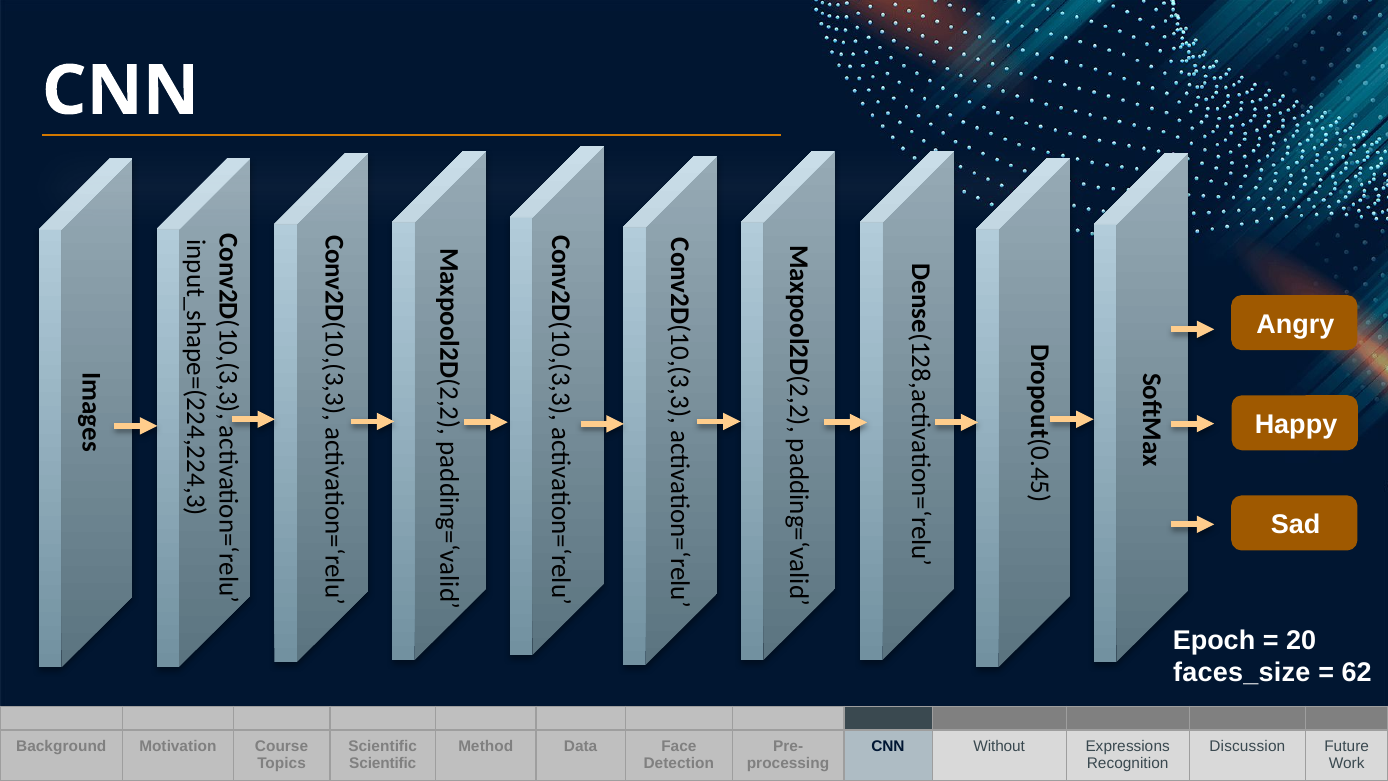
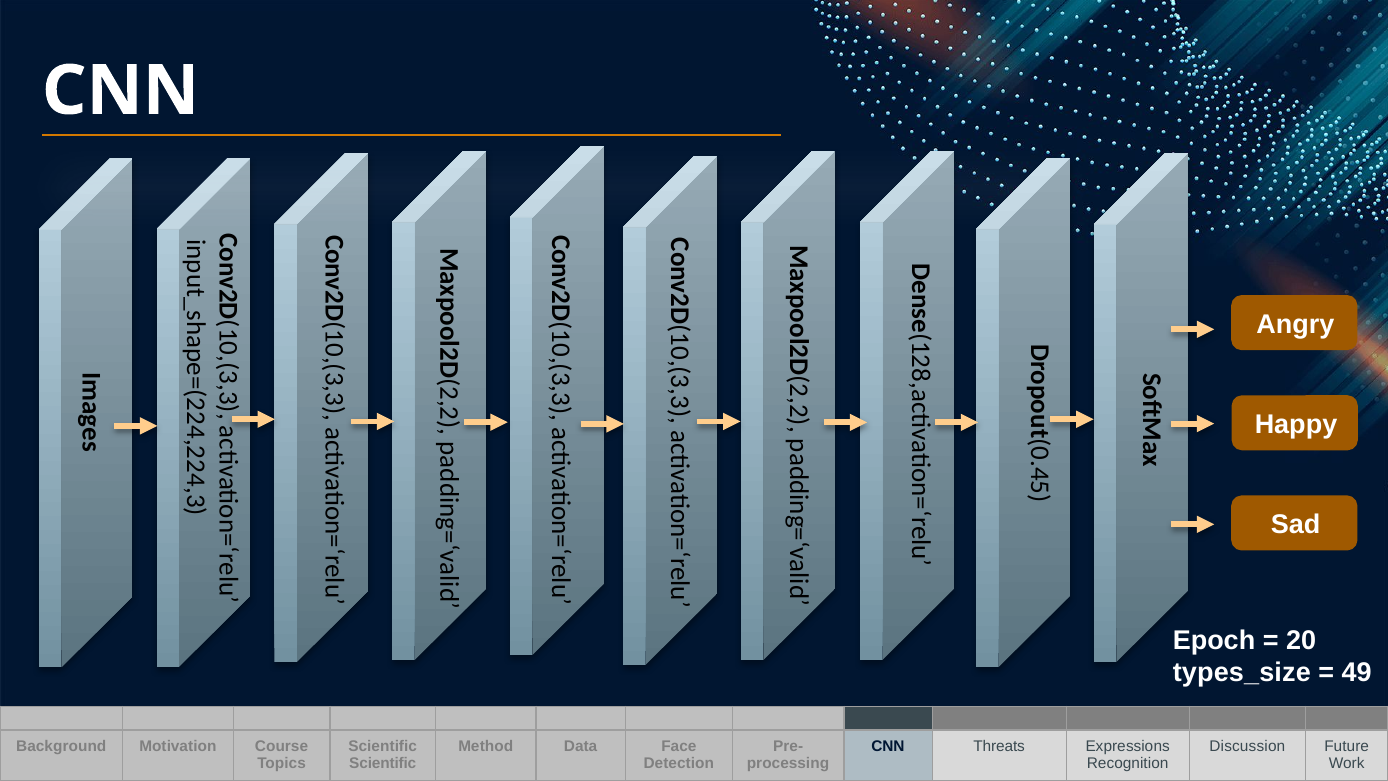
faces_size: faces_size -> types_size (1242, 672)
62: 62 -> 49 (1357, 672)
Without: Without -> Threats (999, 746)
